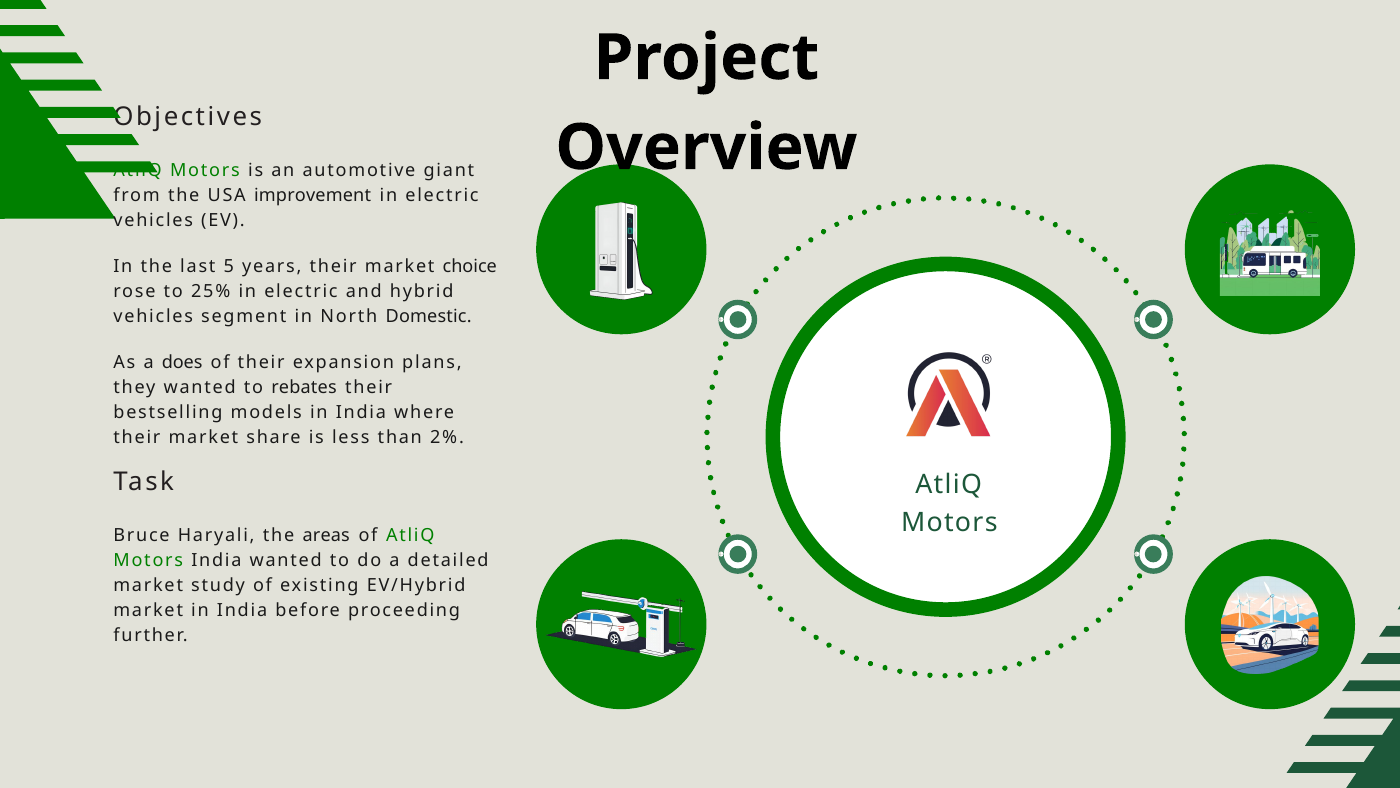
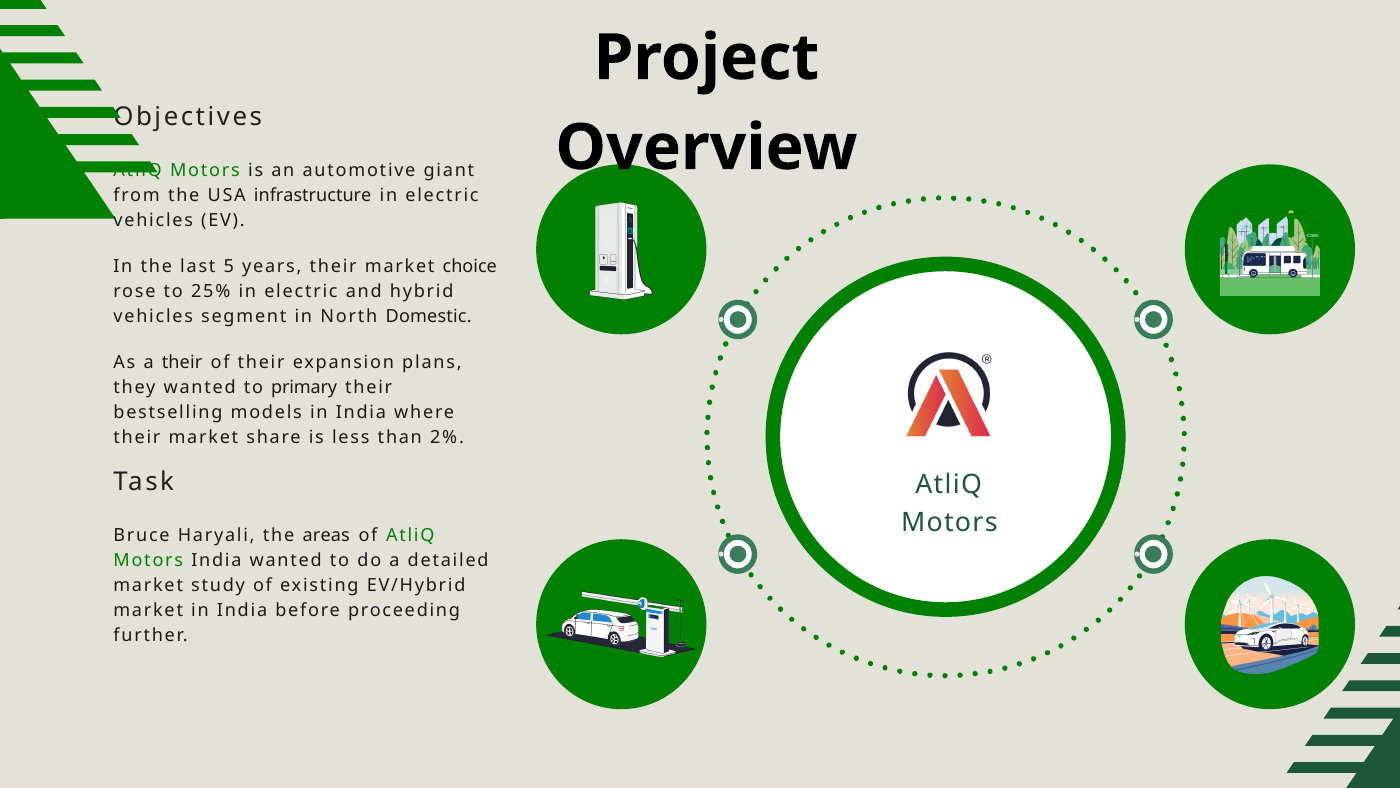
improvement: improvement -> infrastructure (313, 195)
a does: does -> their (182, 362)
rebates: rebates -> primary (304, 387)
